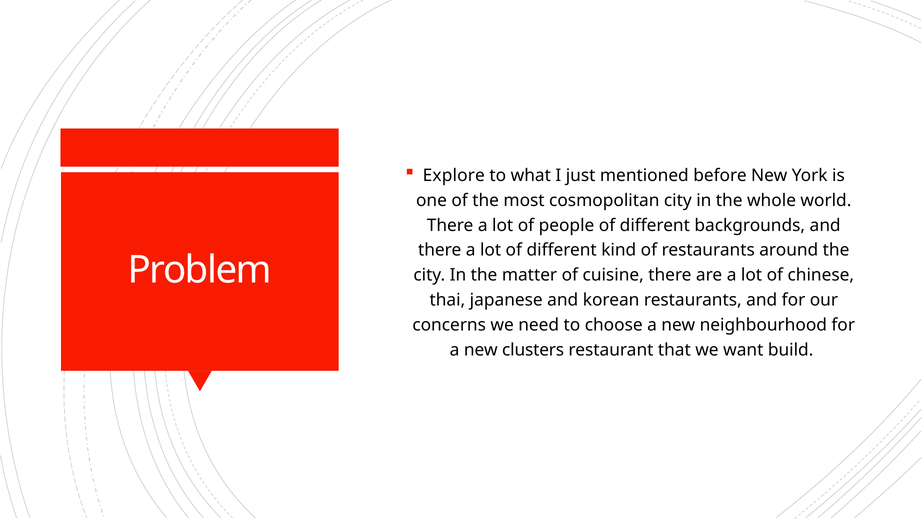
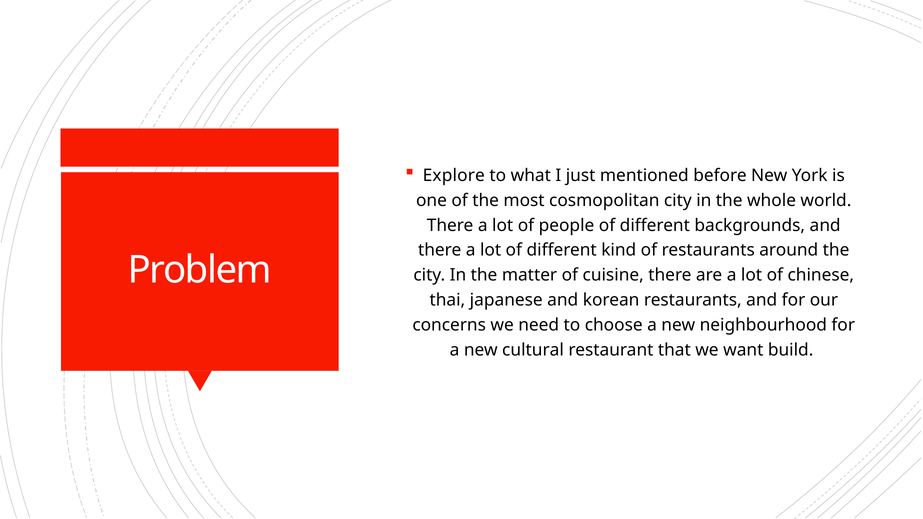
clusters: clusters -> cultural (533, 350)
